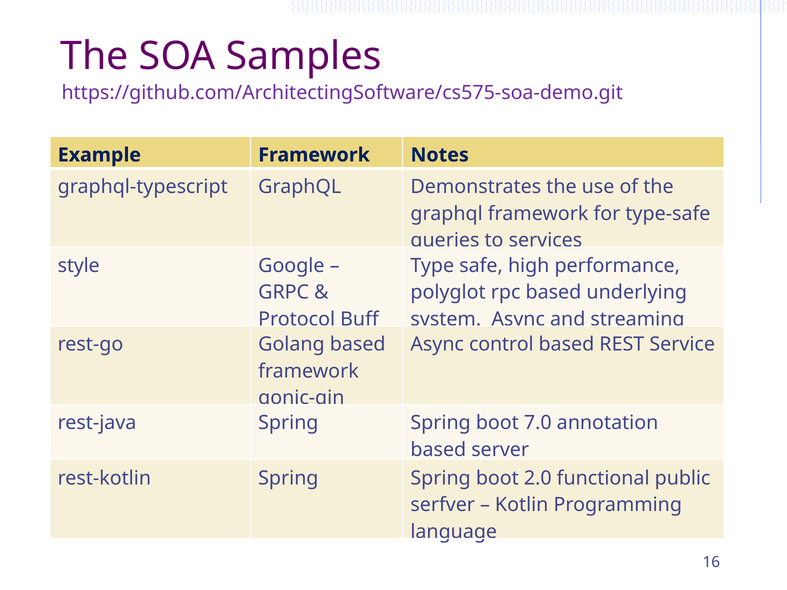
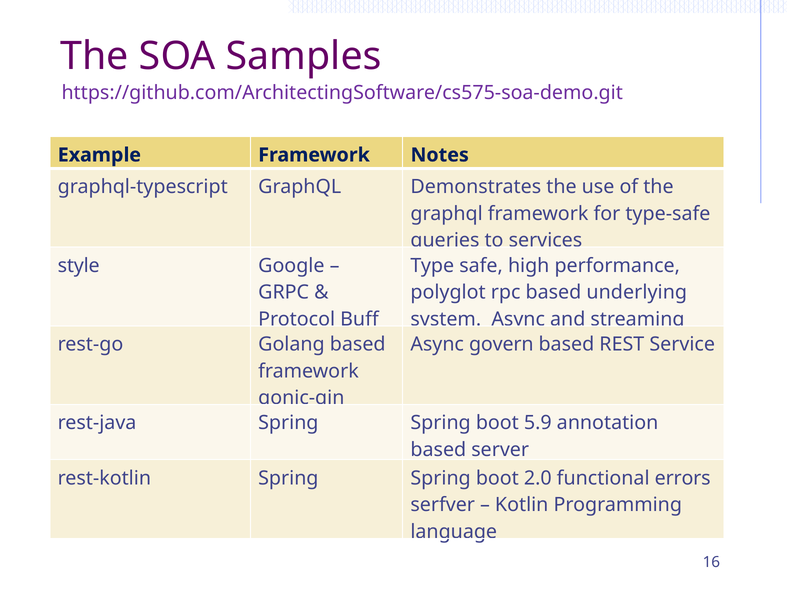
control: control -> govern (501, 344)
7.0: 7.0 -> 5.9 (538, 423)
public: public -> errors (683, 478)
